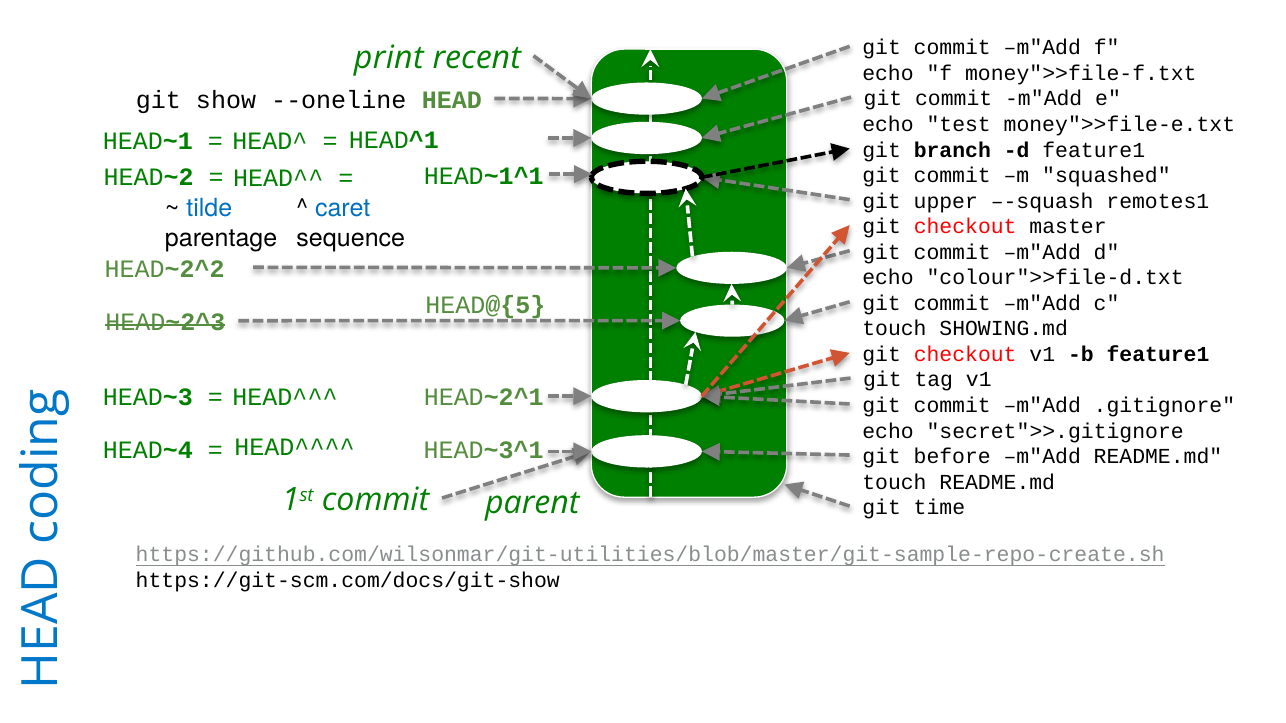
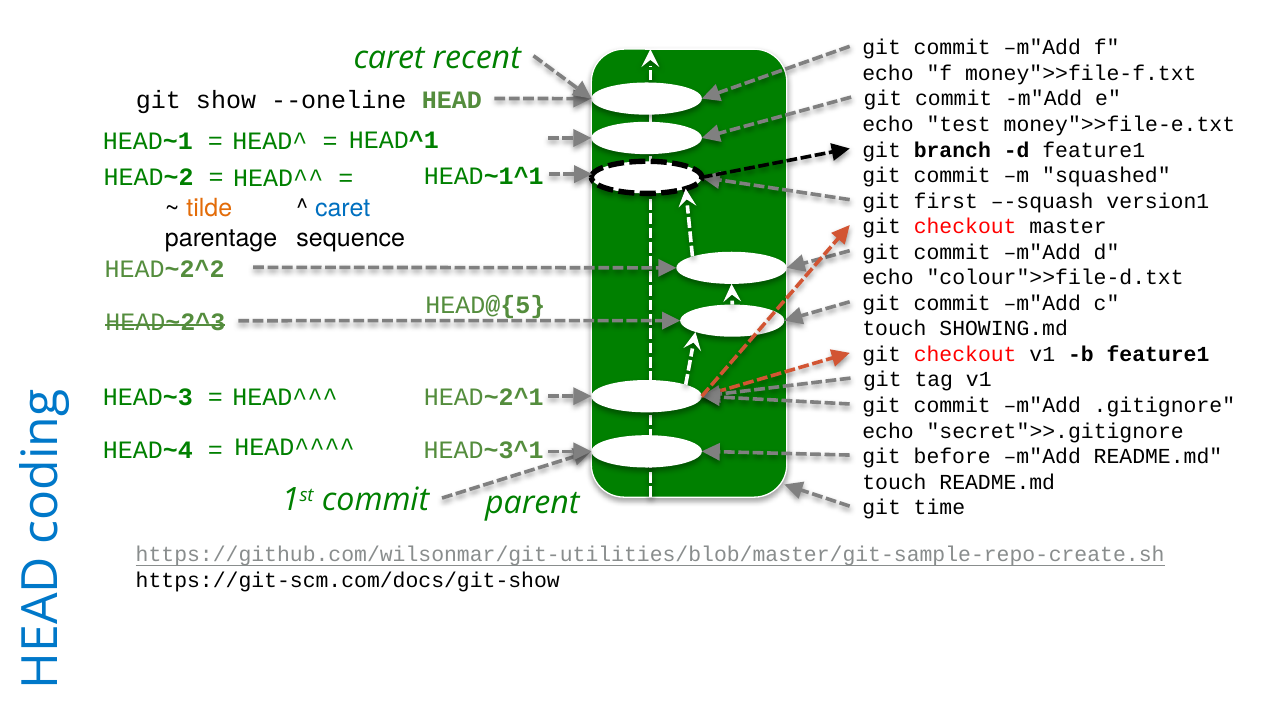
print: print -> caret (389, 58)
upper: upper -> first (946, 201)
remotes1: remotes1 -> version1 (1158, 201)
tilde colour: blue -> orange (209, 208)
